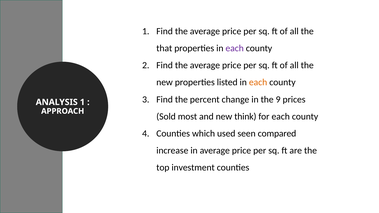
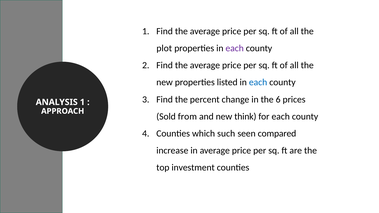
that: that -> plot (164, 48)
each colour: orange -> blue (258, 82)
9: 9 -> 6 (278, 99)
most: most -> from (187, 117)
used: used -> such (226, 134)
